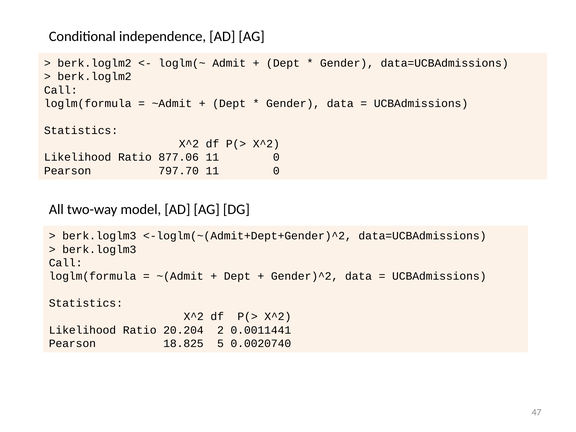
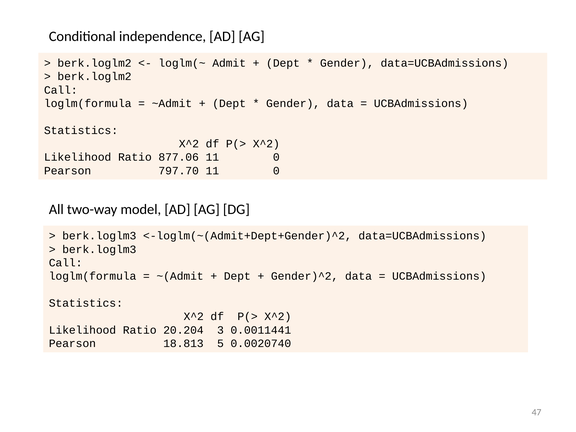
2: 2 -> 3 (221, 330)
18.825: 18.825 -> 18.813 (183, 344)
